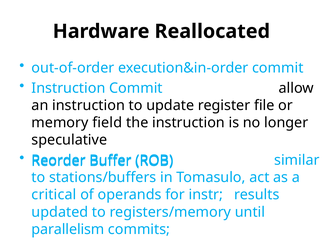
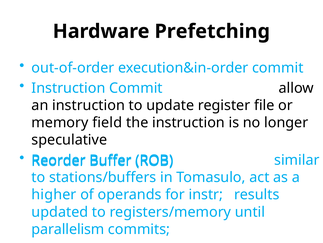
Reallocated: Reallocated -> Prefetching (212, 31)
critical: critical -> higher (54, 194)
